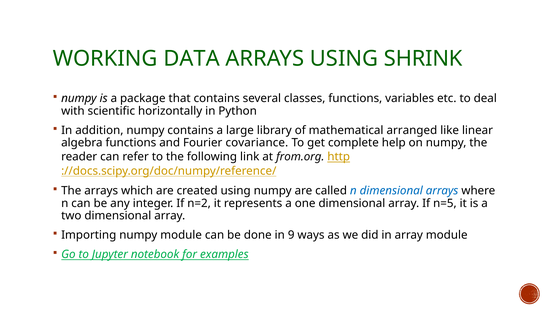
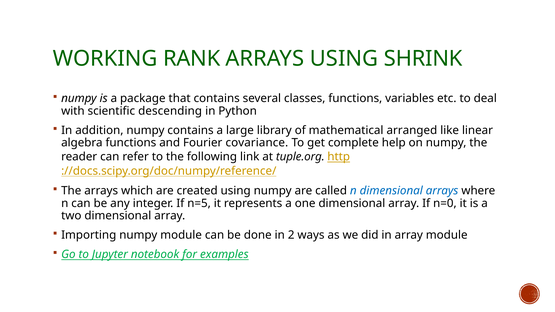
DATA: DATA -> RANK (192, 59)
horizontally: horizontally -> descending (170, 111)
from.org: from.org -> tuple.org (300, 157)
n=2: n=2 -> n=5 (199, 203)
n=5: n=5 -> n=0 (445, 203)
9: 9 -> 2 (291, 235)
